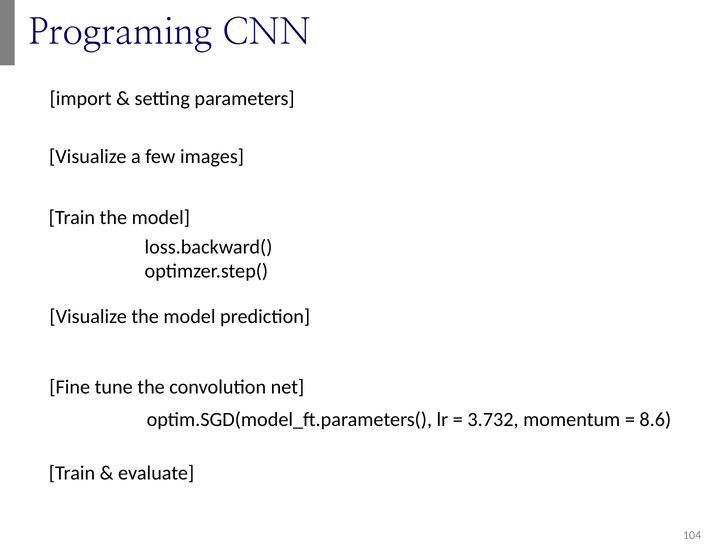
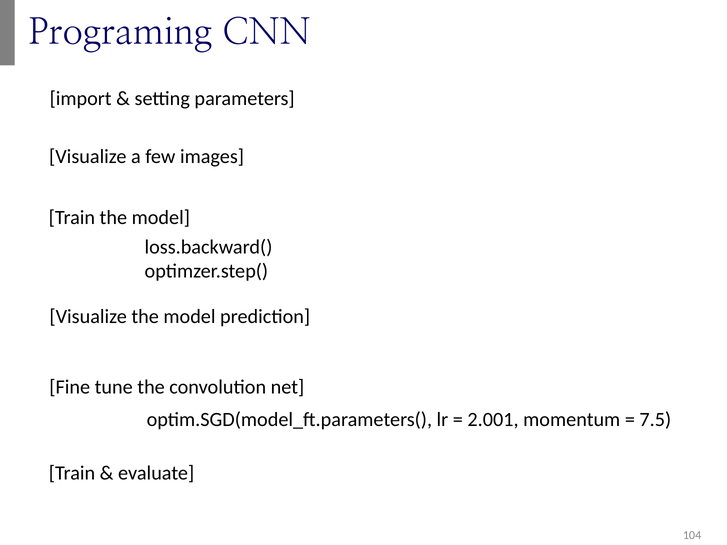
3.732: 3.732 -> 2.001 (493, 420)
8.6: 8.6 -> 7.5 (655, 420)
